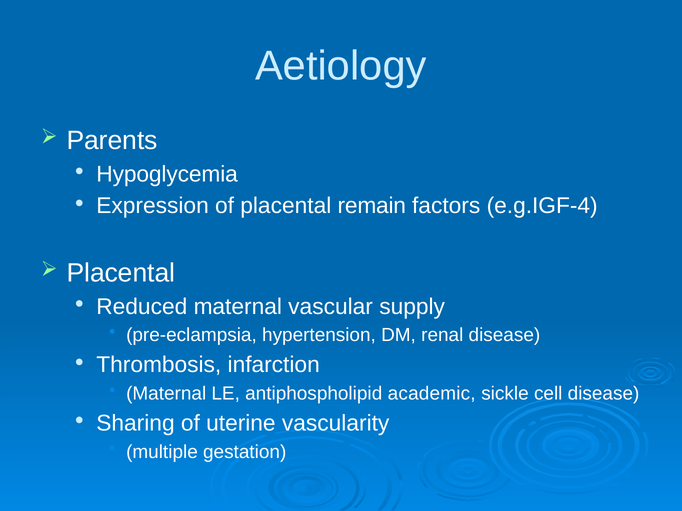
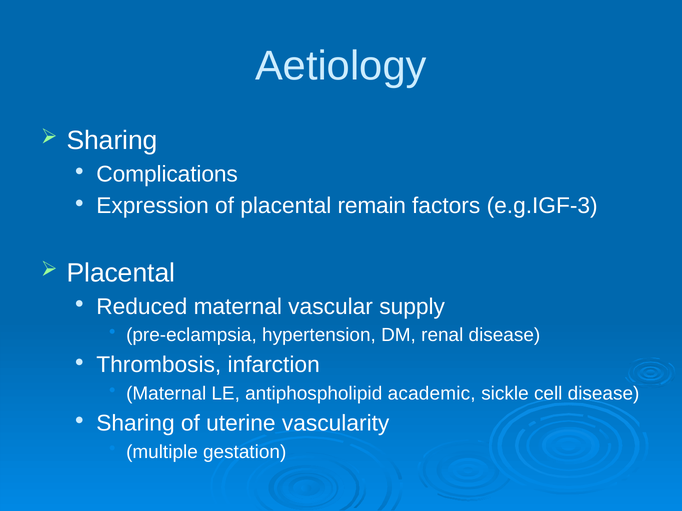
Parents: Parents -> Sharing (112, 141)
Hypoglycemia: Hypoglycemia -> Complications (167, 174)
e.g.IGF-4: e.g.IGF-4 -> e.g.IGF-3 (542, 206)
